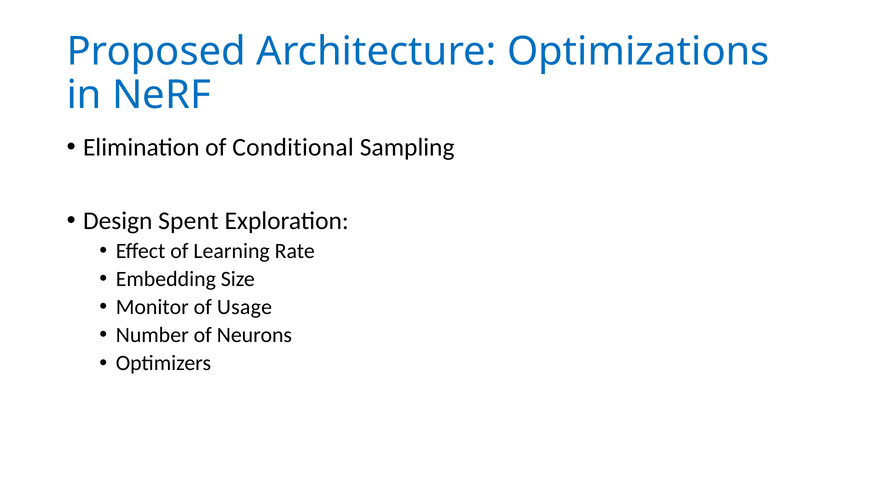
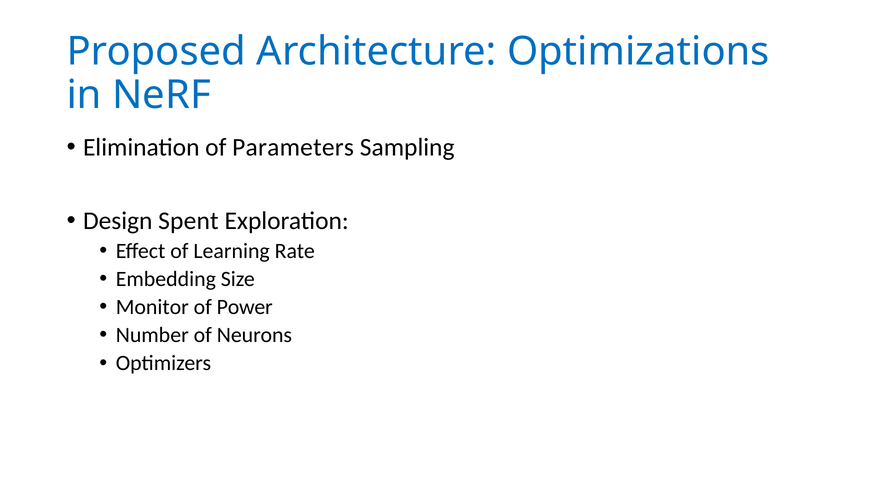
Conditional: Conditional -> Parameters (293, 148)
Usage: Usage -> Power (245, 307)
